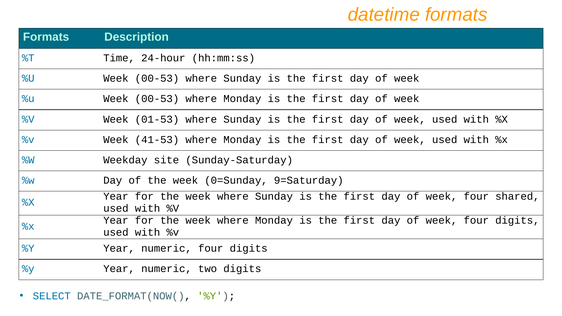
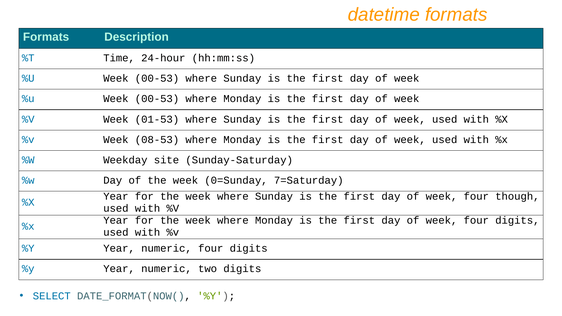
41-53: 41-53 -> 08-53 (157, 140)
9=Saturday: 9=Saturday -> 7=Saturday (309, 180)
shared: shared -> though (517, 197)
